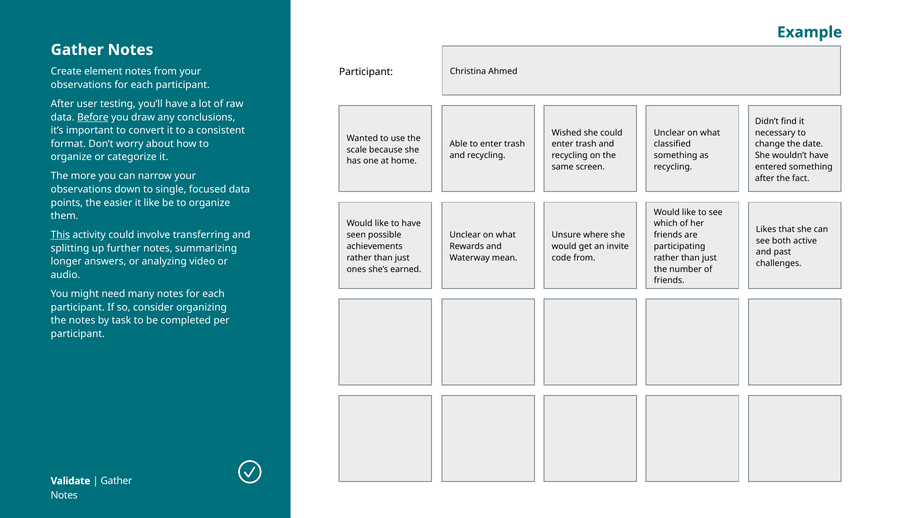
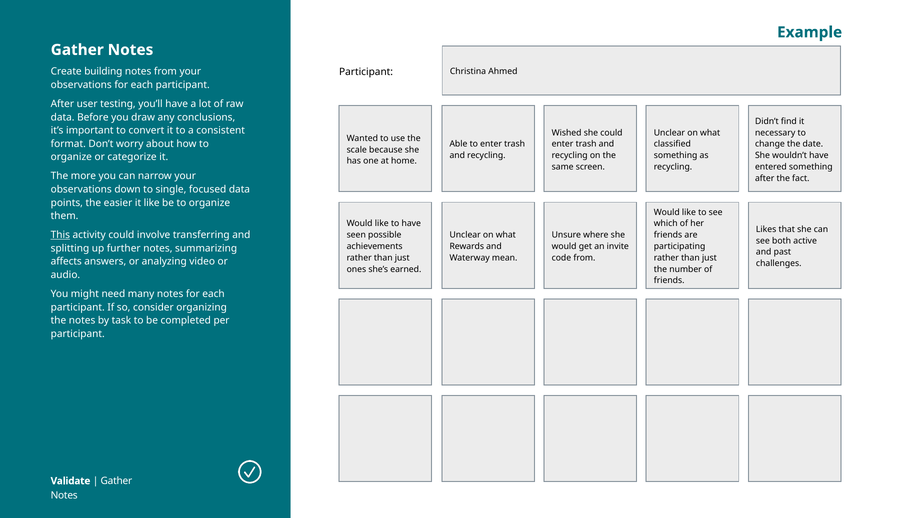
element: element -> building (103, 72)
Before underline: present -> none (93, 117)
longer: longer -> affects (66, 262)
